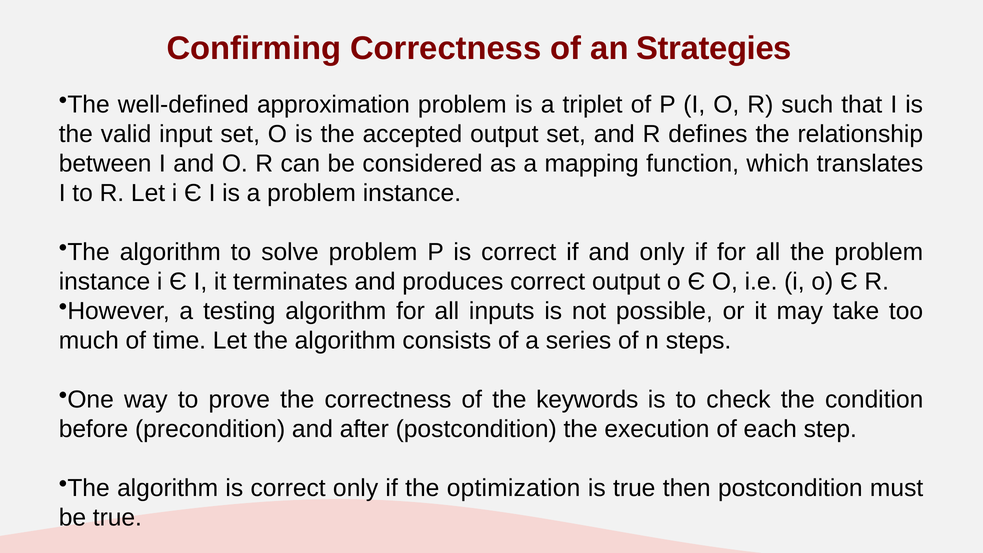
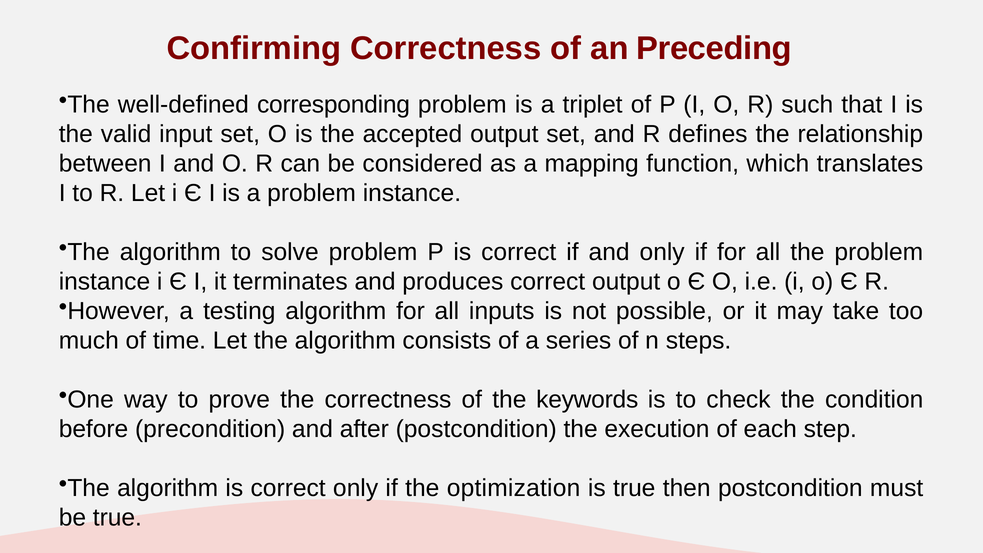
Strategies: Strategies -> Preceding (714, 48)
approximation: approximation -> corresponding (334, 105)
